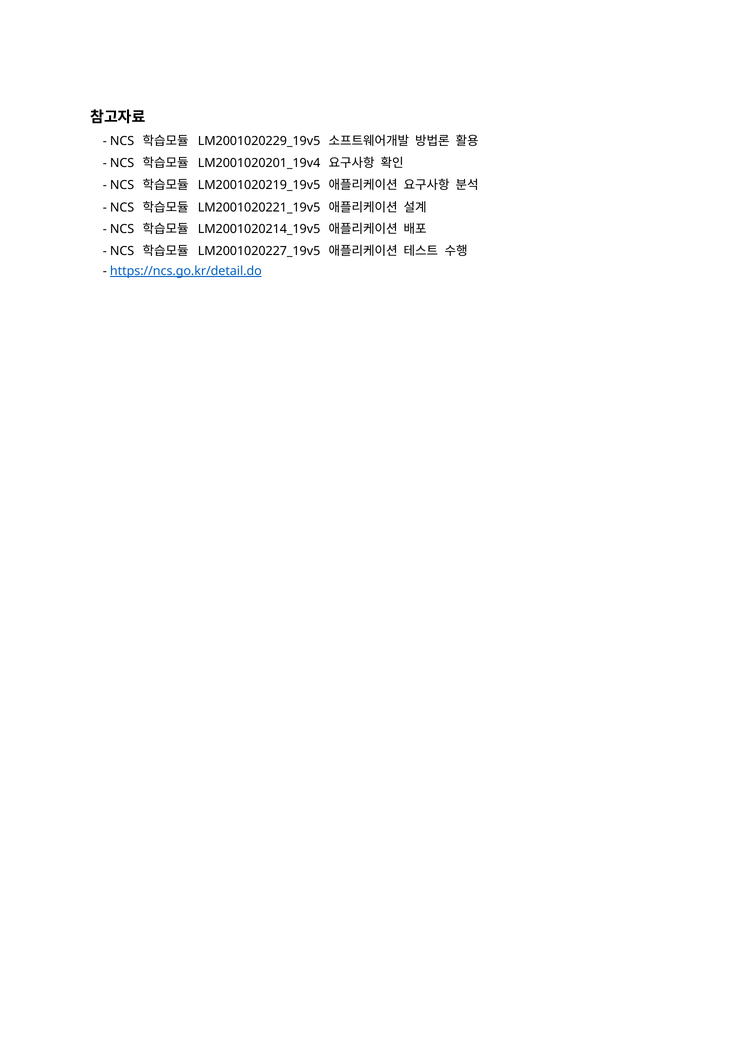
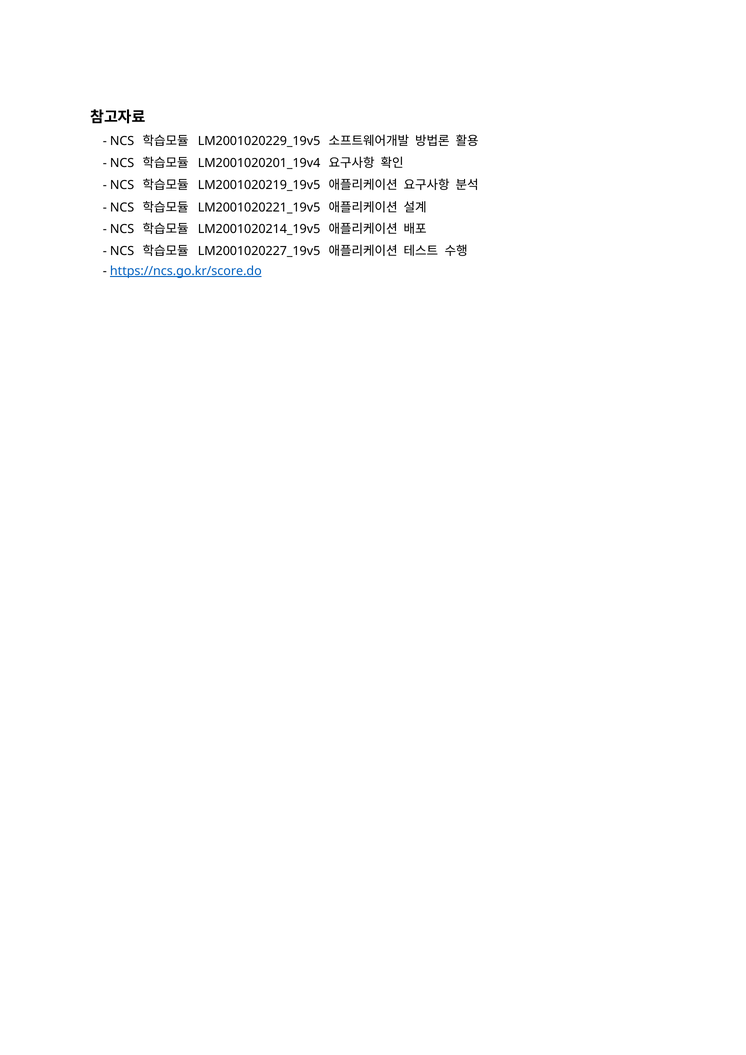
https://ncs.go.kr/detail.do: https://ncs.go.kr/detail.do -> https://ncs.go.kr/score.do (186, 271)
